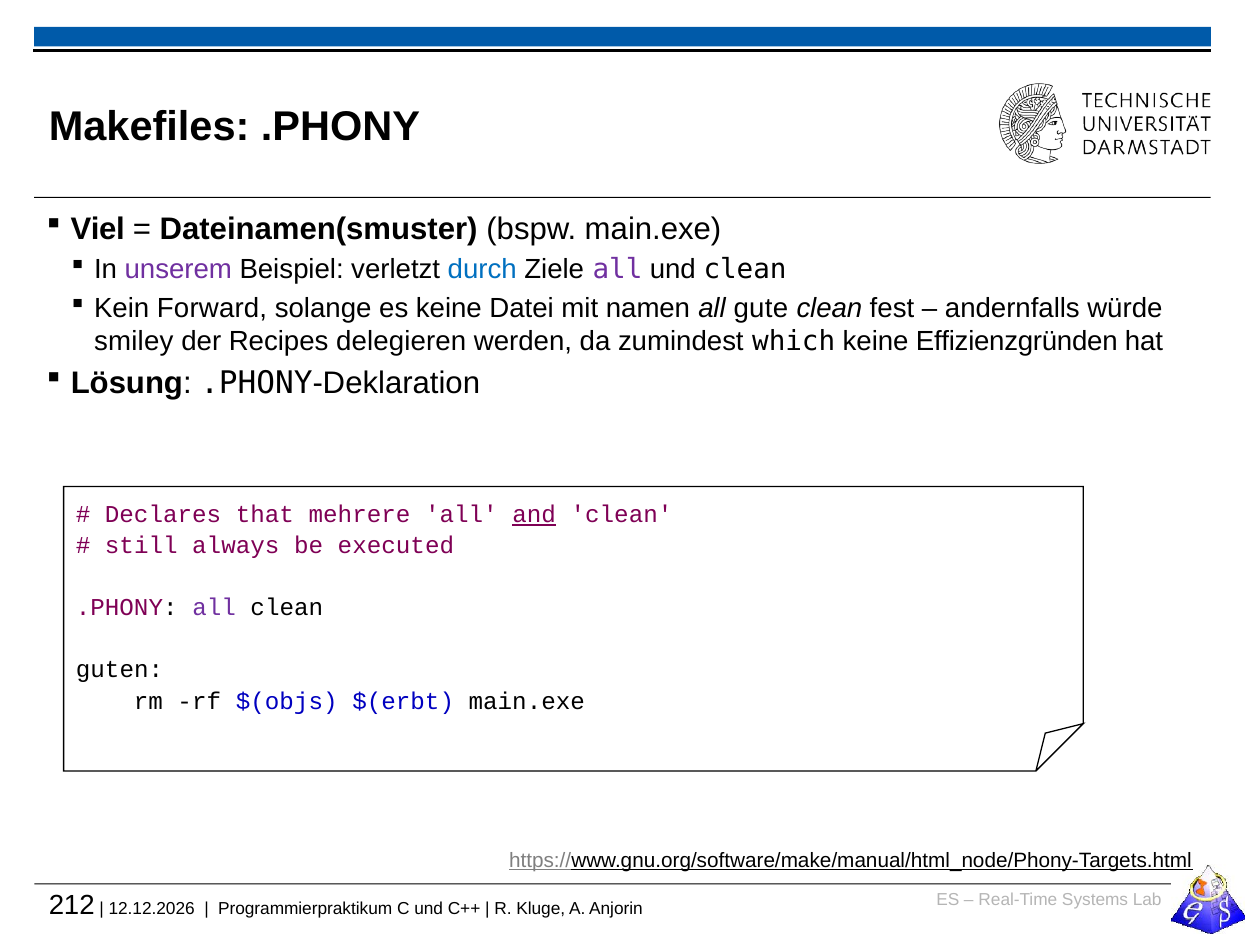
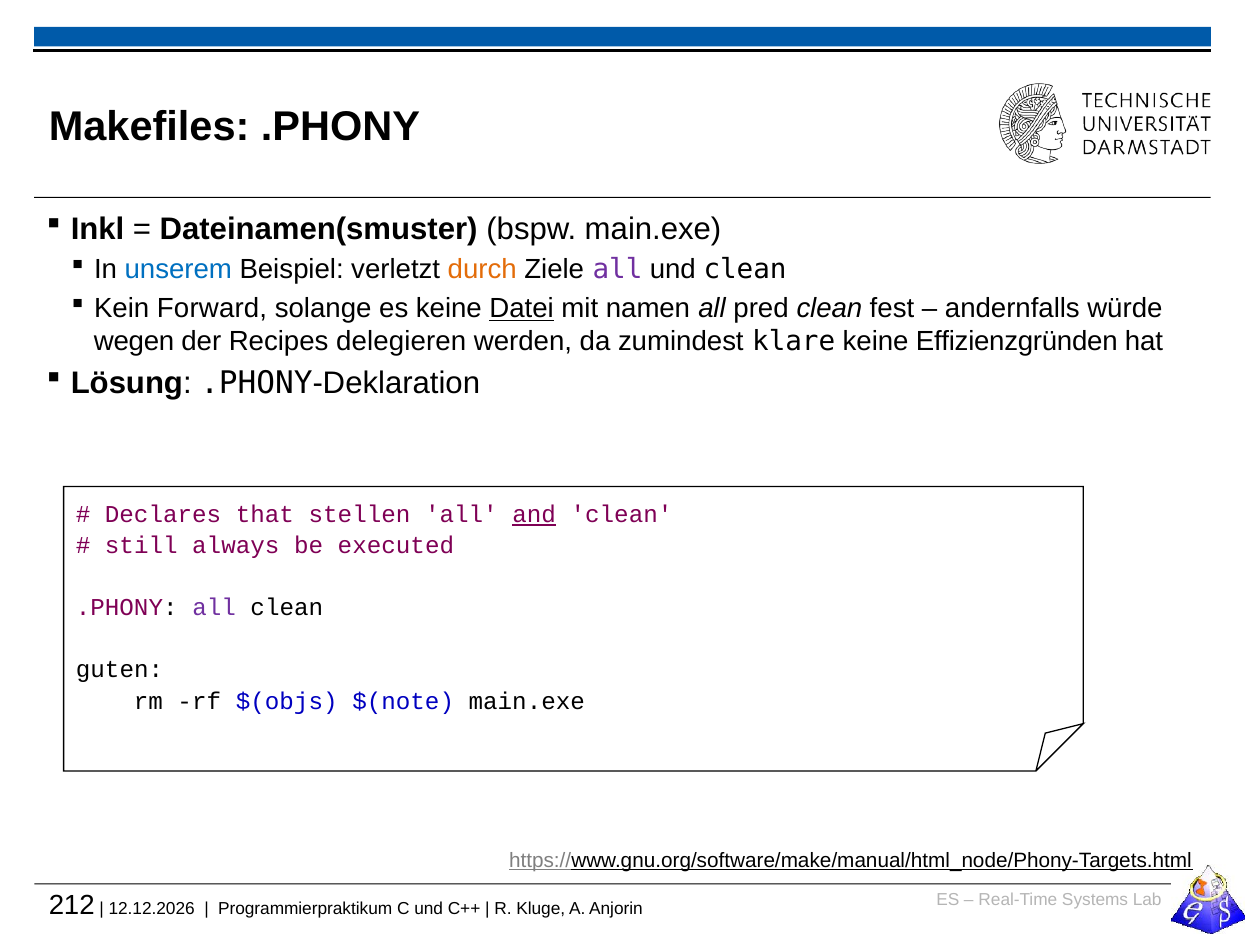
Viel: Viel -> Inkl (98, 229)
unserem colour: purple -> blue (178, 270)
durch colour: blue -> orange (482, 270)
Datei underline: none -> present (522, 308)
gute: gute -> pred (761, 308)
smiley: smiley -> wegen (134, 342)
which: which -> klare (794, 342)
mehrere: mehrere -> stellen (360, 514)
$(erbt: $(erbt -> $(note (403, 701)
